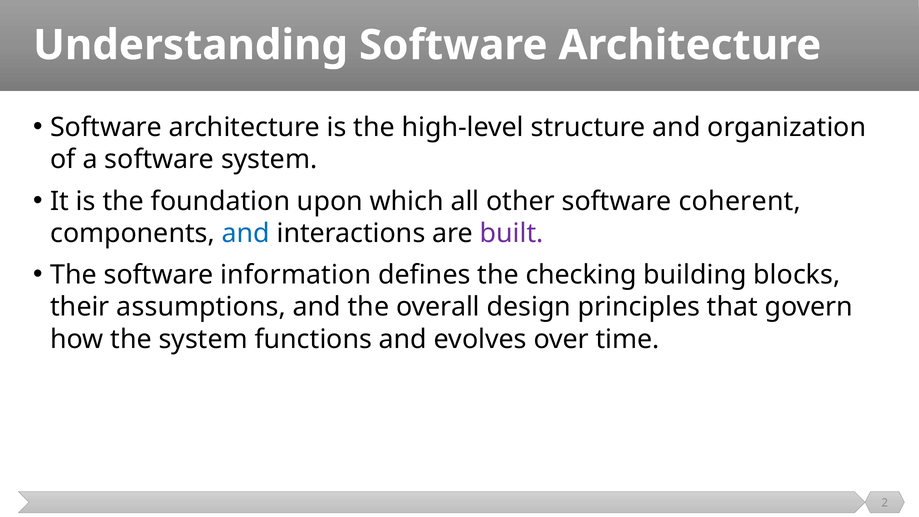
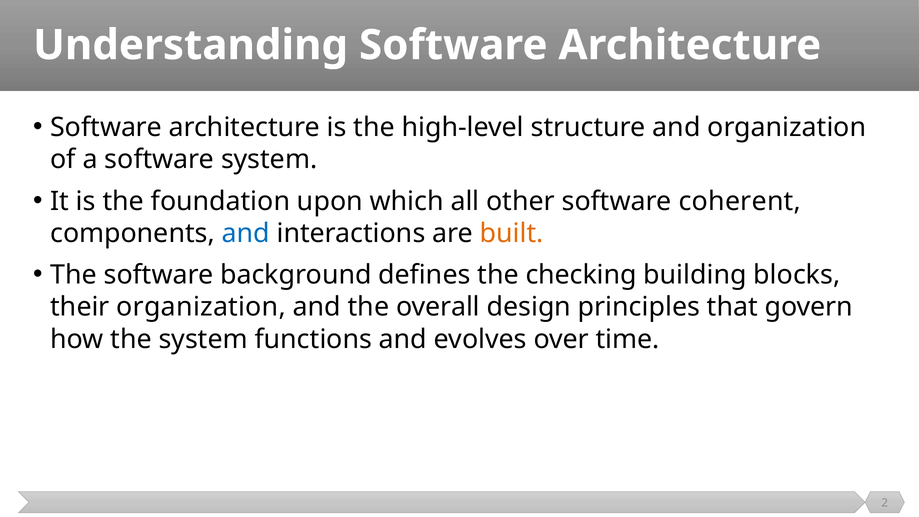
built colour: purple -> orange (512, 233)
information: information -> background (296, 275)
their assumptions: assumptions -> organization (201, 307)
